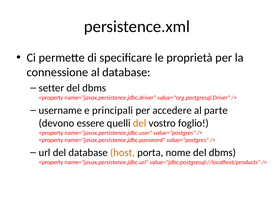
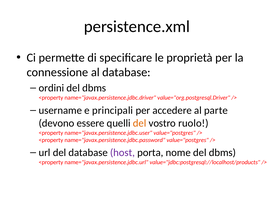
setter: setter -> ordini (51, 88)
foglio: foglio -> ruolo (193, 123)
host colour: orange -> purple (123, 152)
